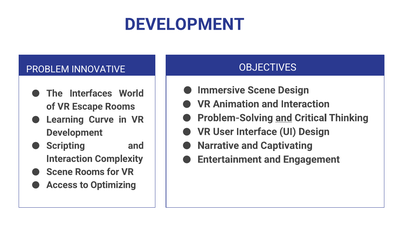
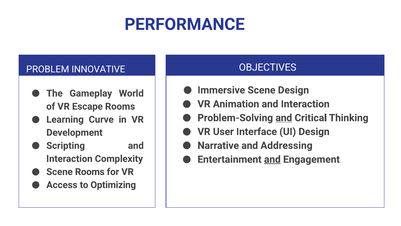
DEVELOPMENT: DEVELOPMENT -> PERFORMANCE (185, 24)
Interfaces: Interfaces -> Gameplay (91, 93)
Captivating: Captivating -> Addressing (286, 145)
and underline: none -> present (272, 159)
